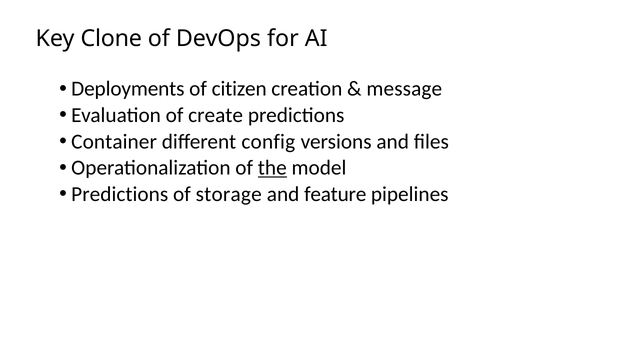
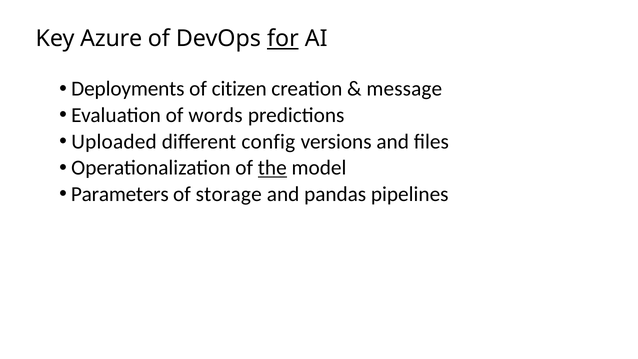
Clone: Clone -> Azure (111, 39)
for underline: none -> present (283, 39)
create: create -> words (216, 115)
Container: Container -> Uploaded (114, 141)
Predictions: Predictions -> Parameters (120, 194)
feature: feature -> pandas (335, 194)
